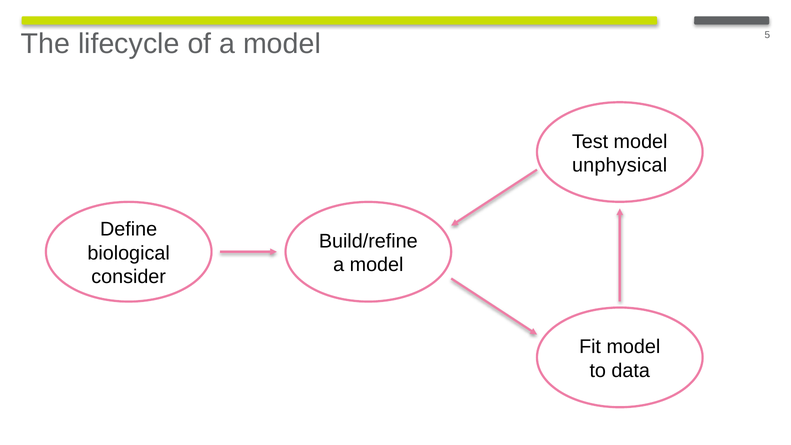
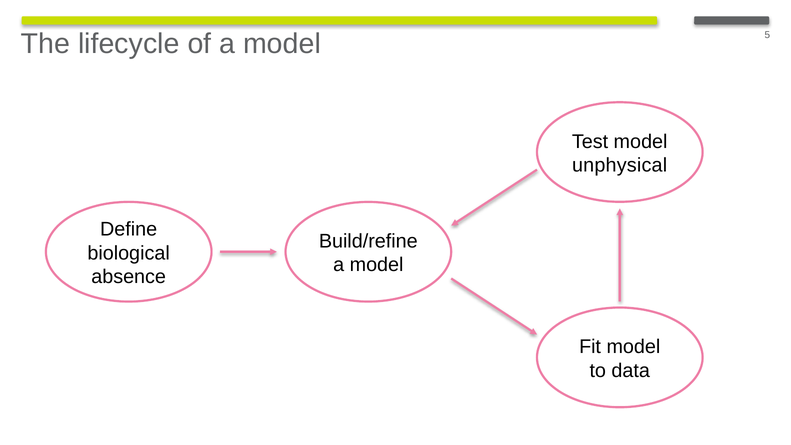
consider: consider -> absence (129, 277)
